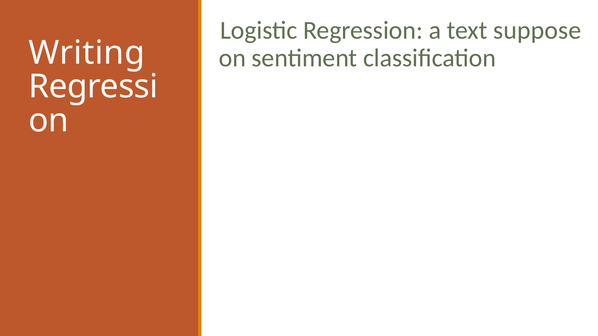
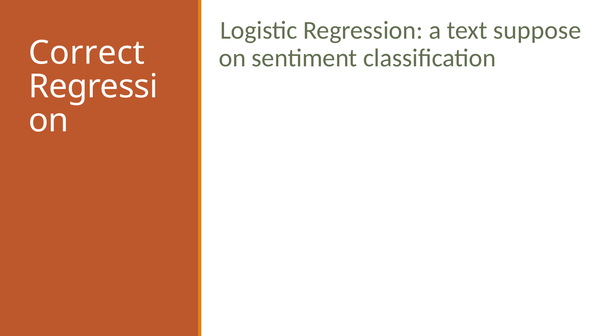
Writing: Writing -> Correct (87, 53)
